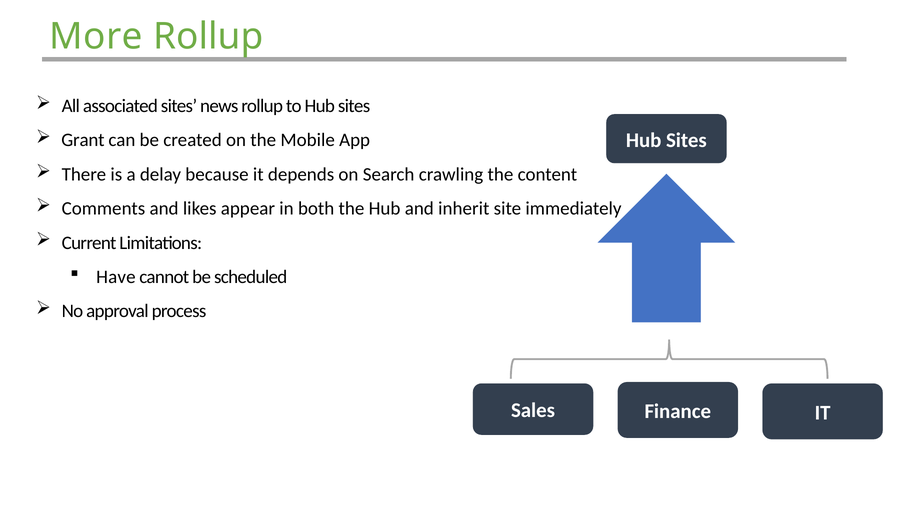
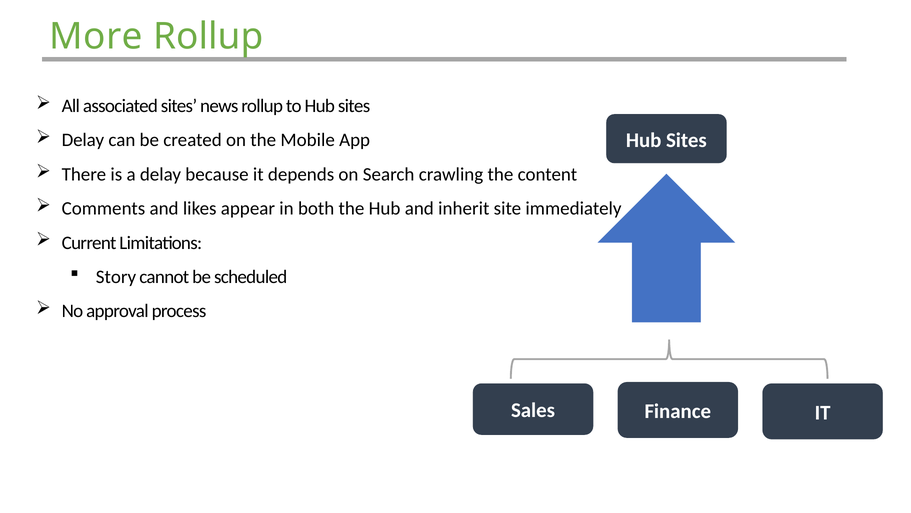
Grant: Grant -> Delay (83, 140)
Have: Have -> Story (116, 277)
